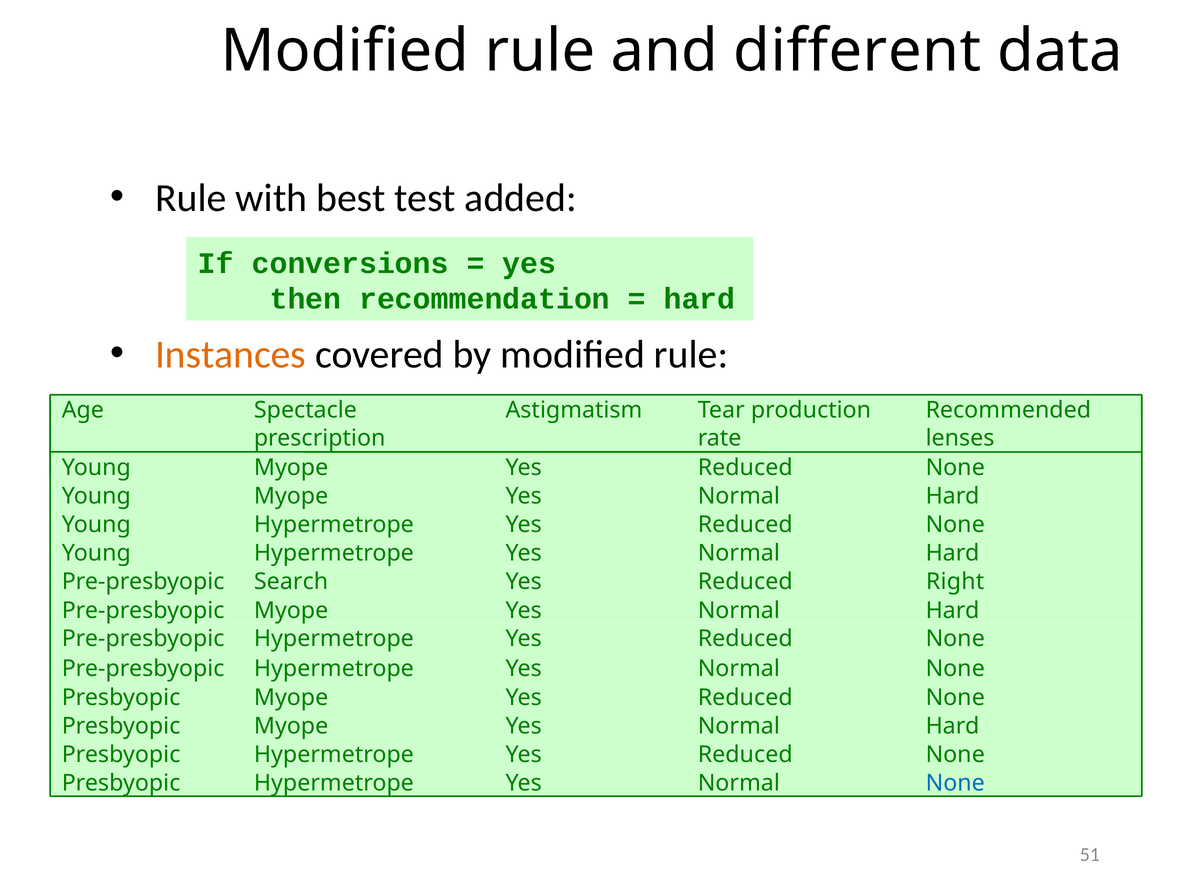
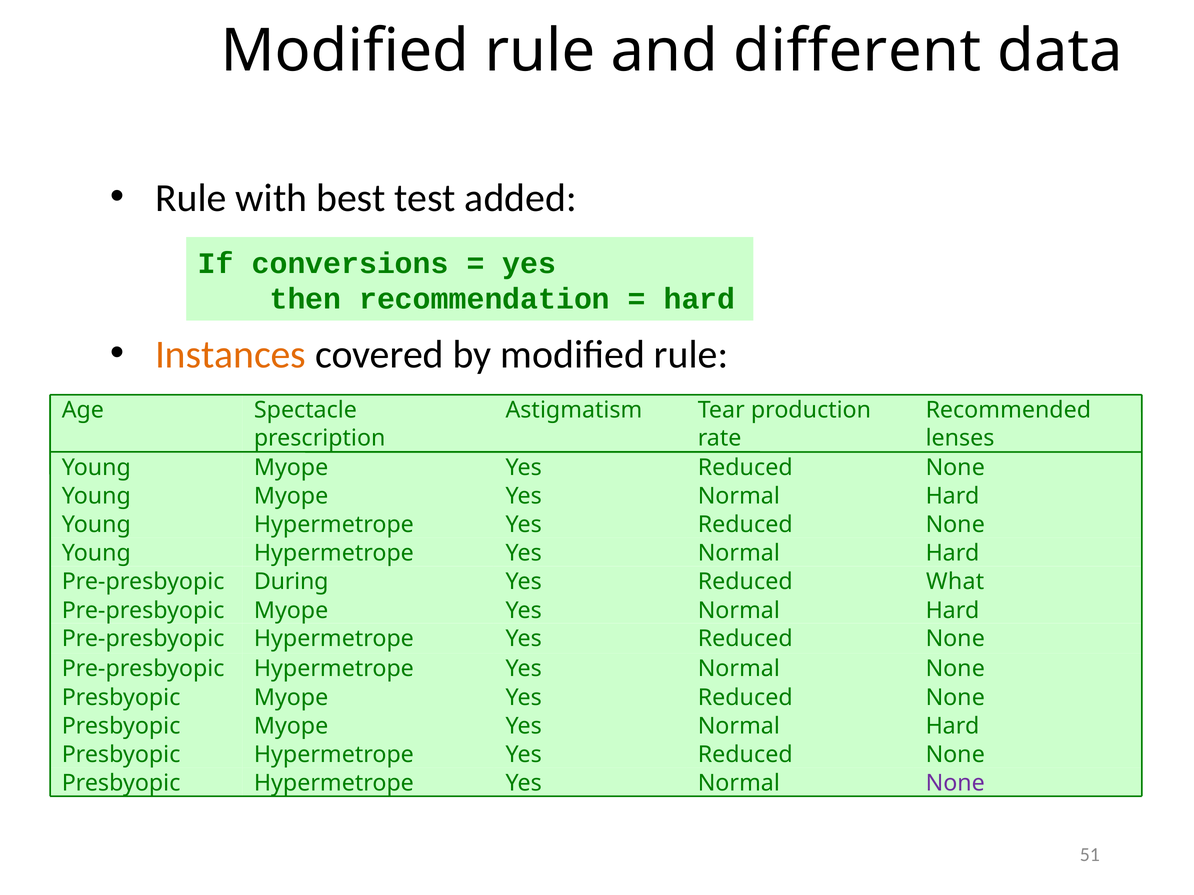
Search: Search -> During (291, 582)
Right: Right -> What (955, 582)
None colour: blue -> purple (955, 784)
